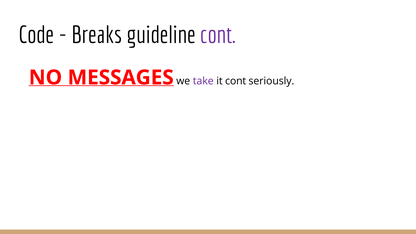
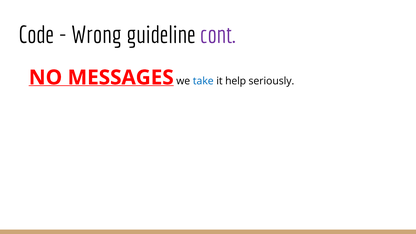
Breaks: Breaks -> Wrong (97, 35)
take colour: purple -> blue (203, 81)
it cont: cont -> help (236, 81)
